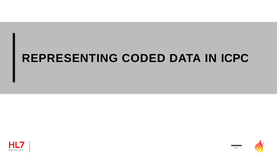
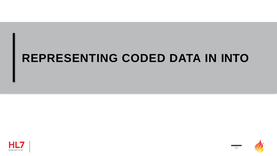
ICPC: ICPC -> INTO (235, 58)
